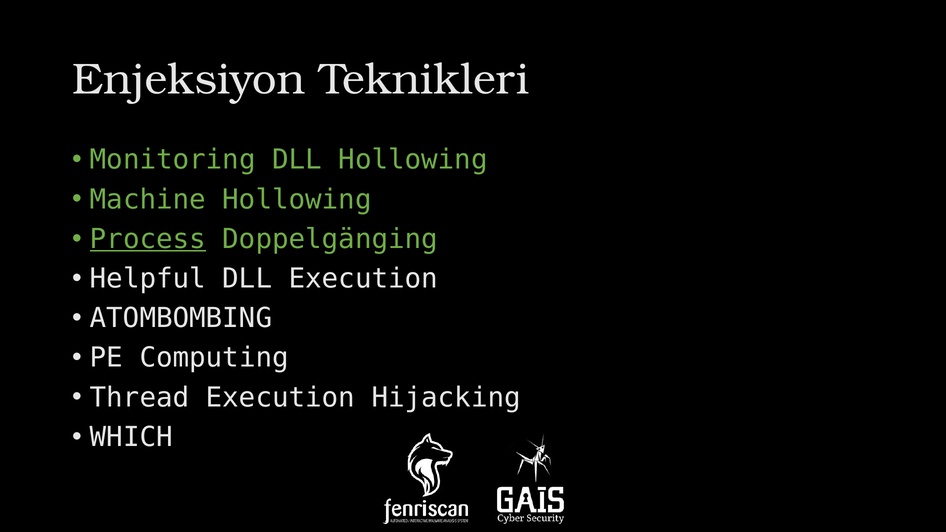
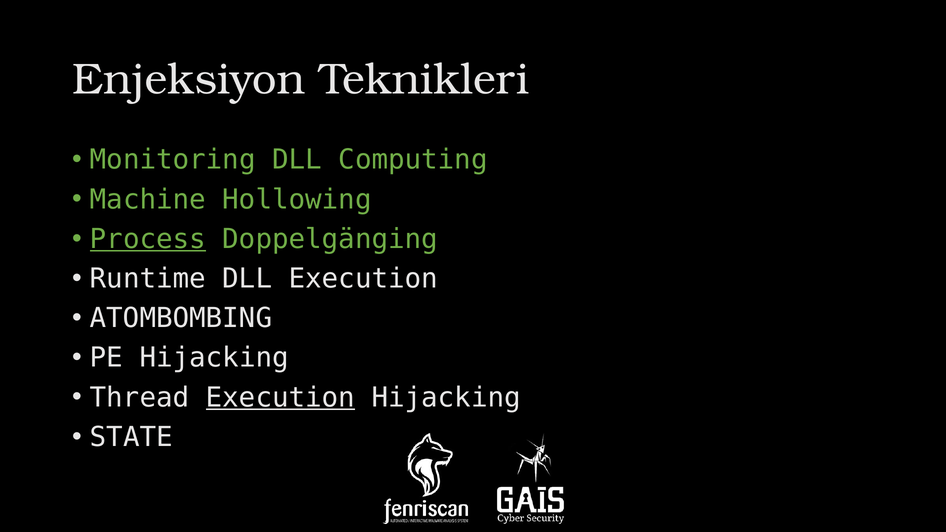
DLL Hollowing: Hollowing -> Computing (413, 160)
Helpful: Helpful -> Runtime (148, 279)
PE Computing: Computing -> Hijacking (214, 358)
Execution underline: none -> present (280, 398)
WHICH: WHICH -> STATE (131, 437)
